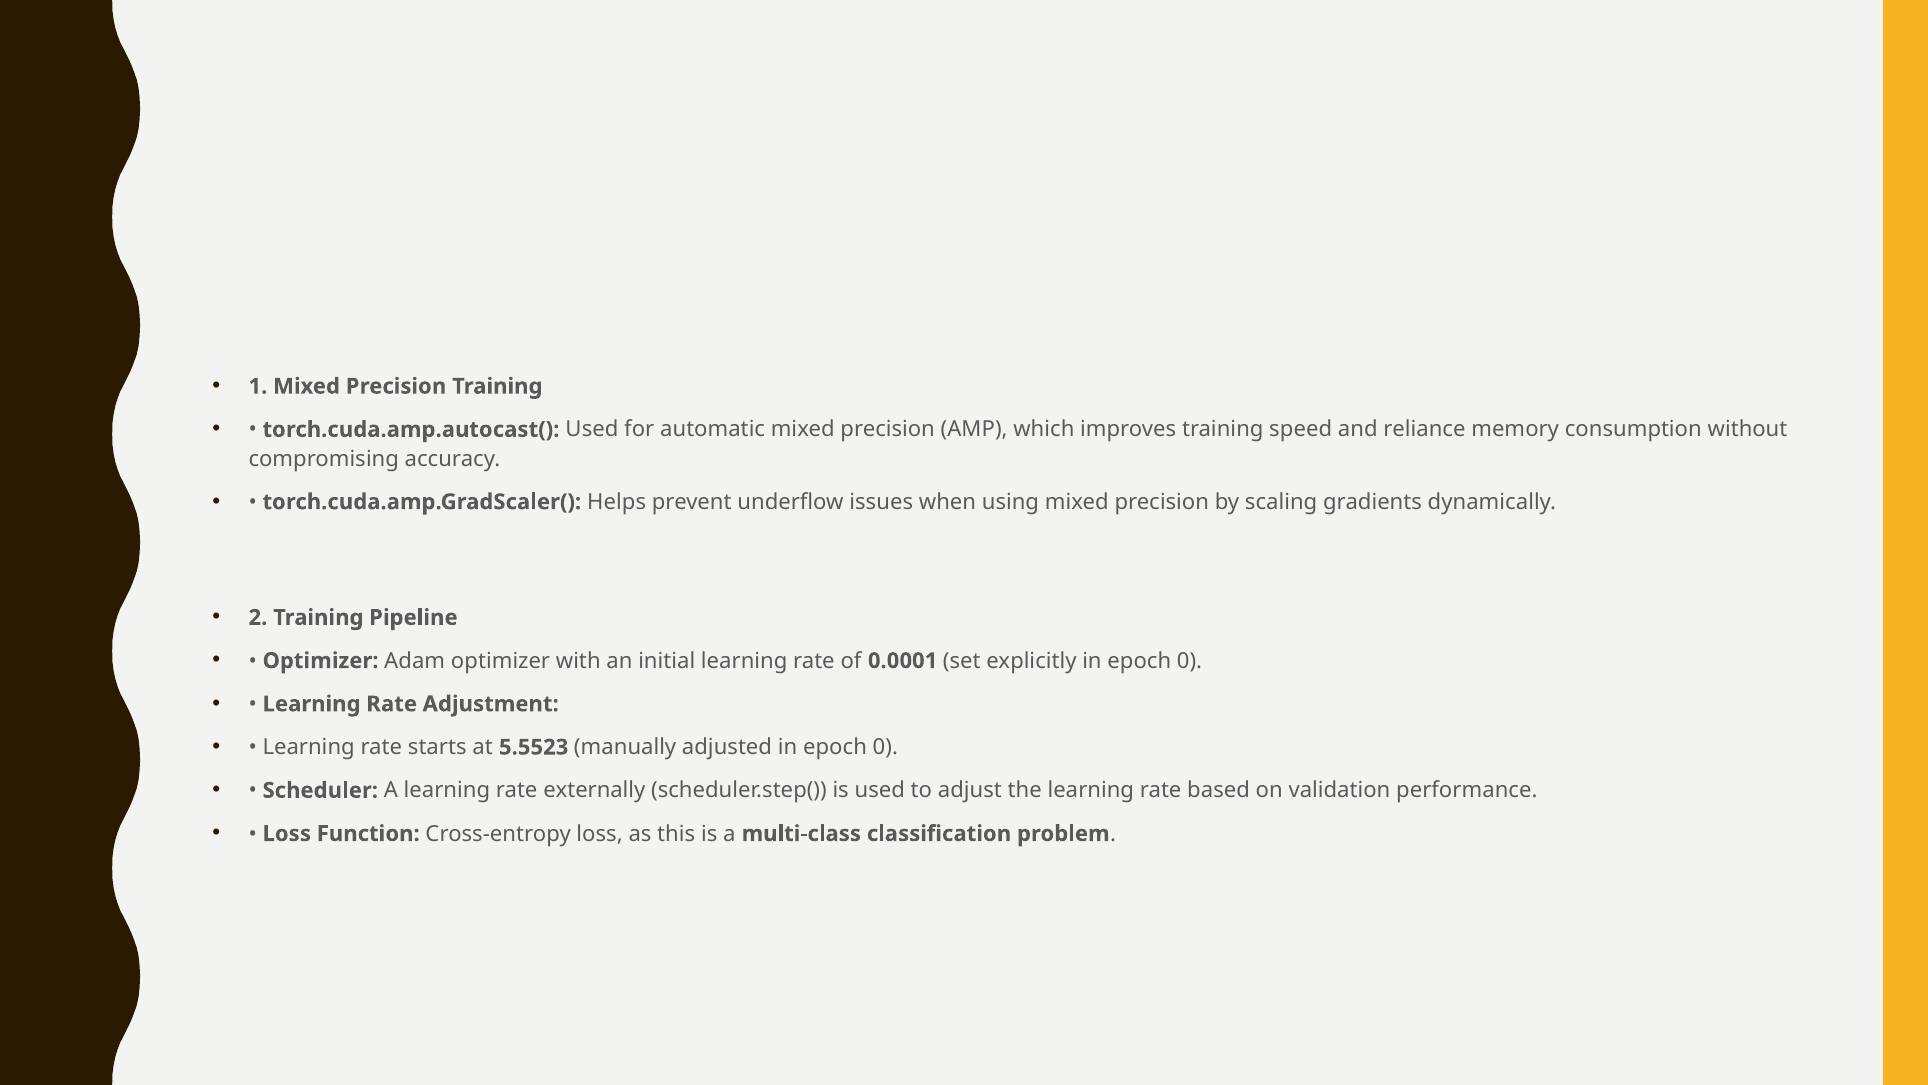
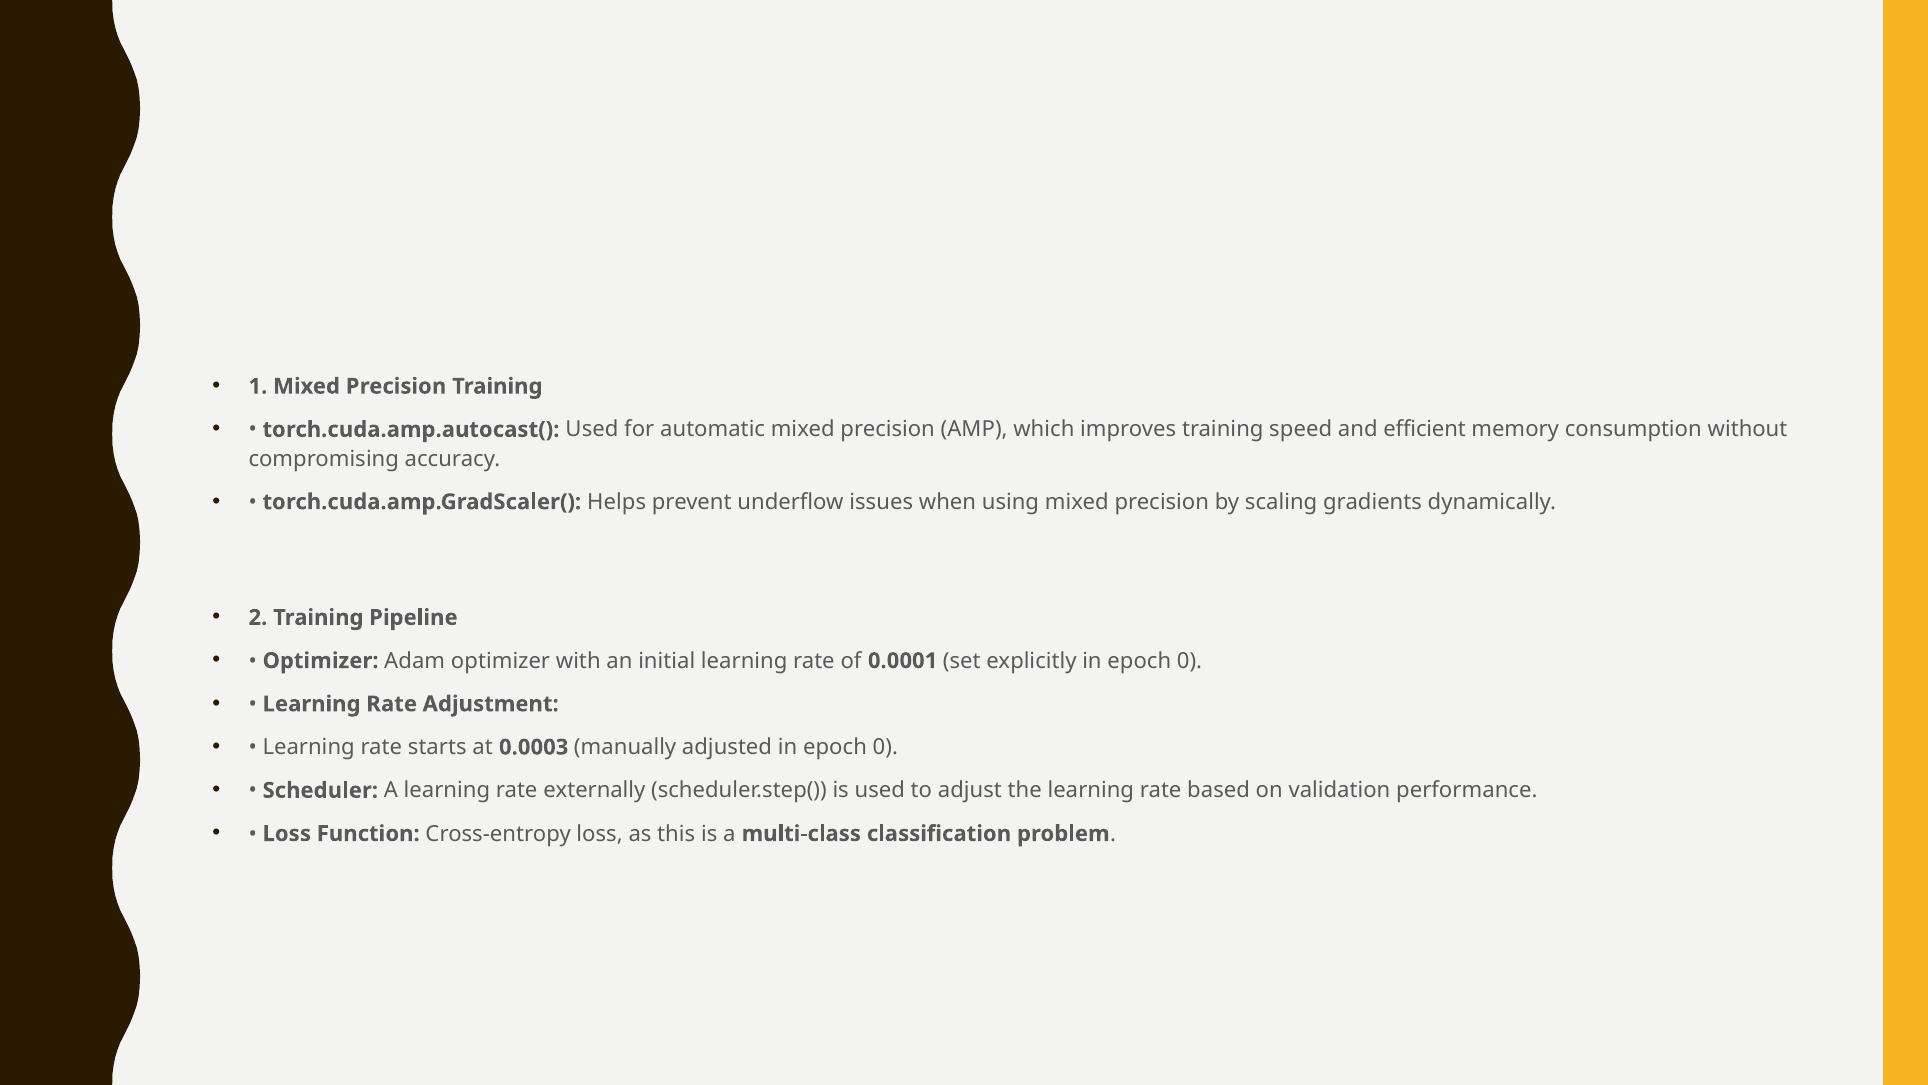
reliance: reliance -> efficient (1425, 429)
5.5523: 5.5523 -> 0.0003 (534, 747)
